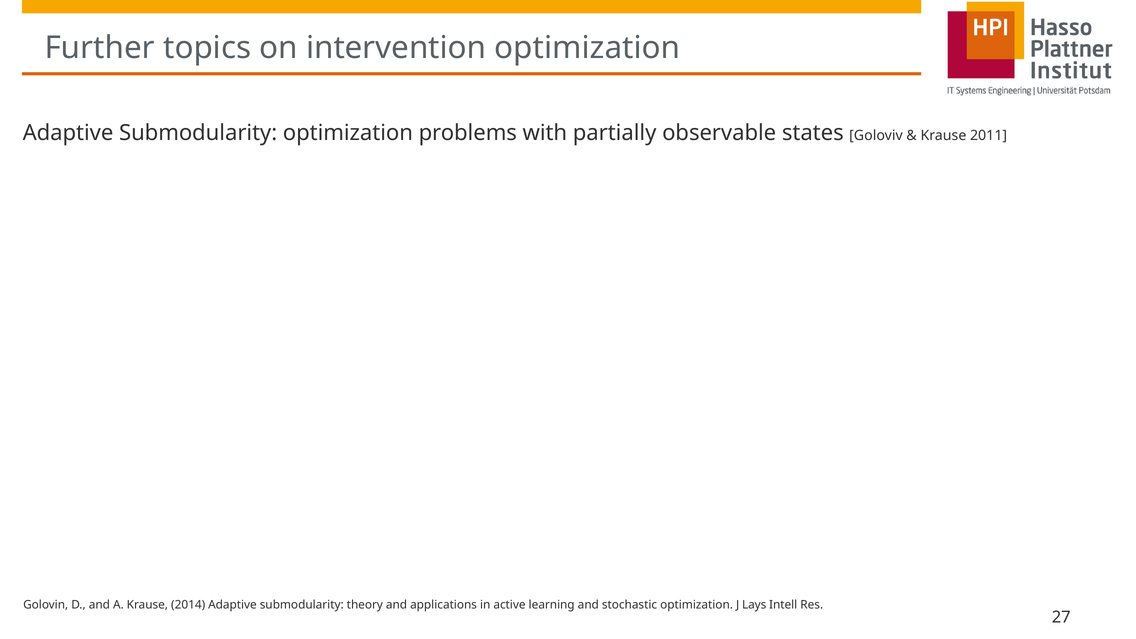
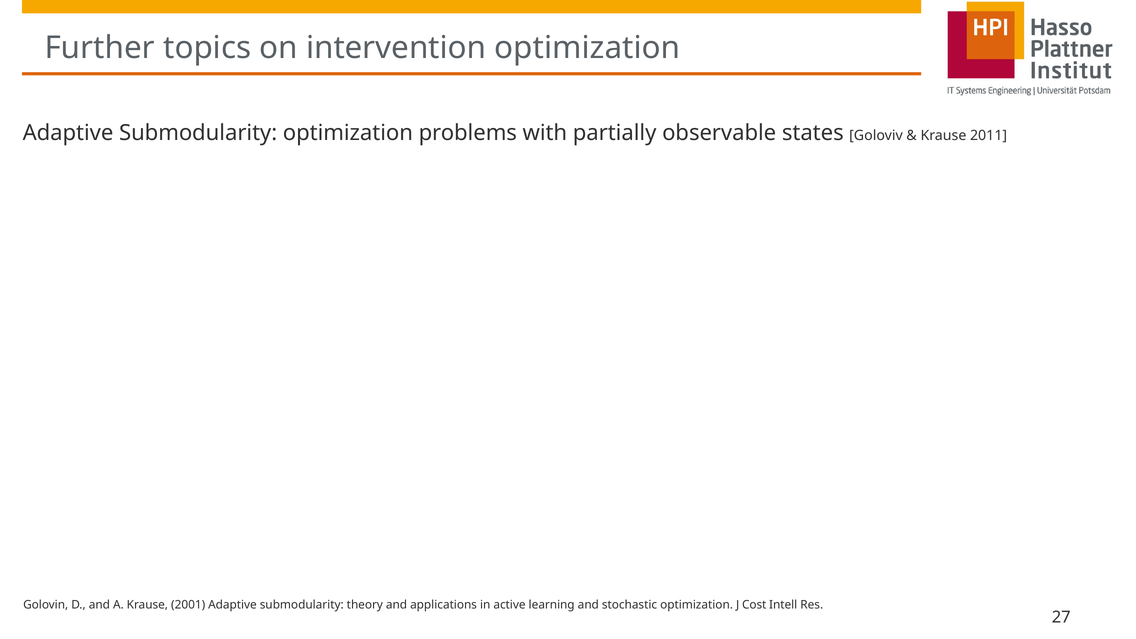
2014: 2014 -> 2001 (188, 605)
Lays: Lays -> Cost (754, 605)
